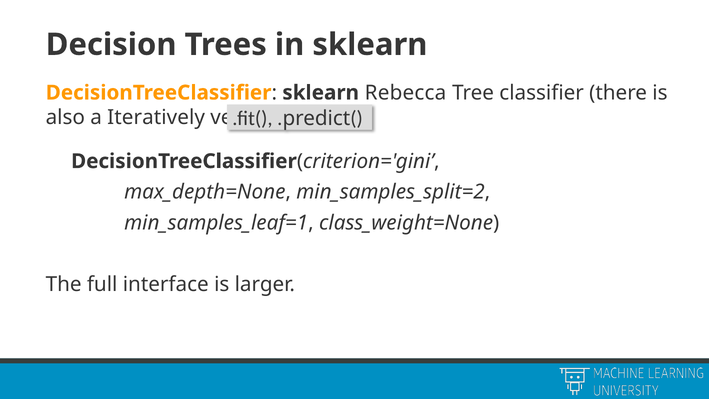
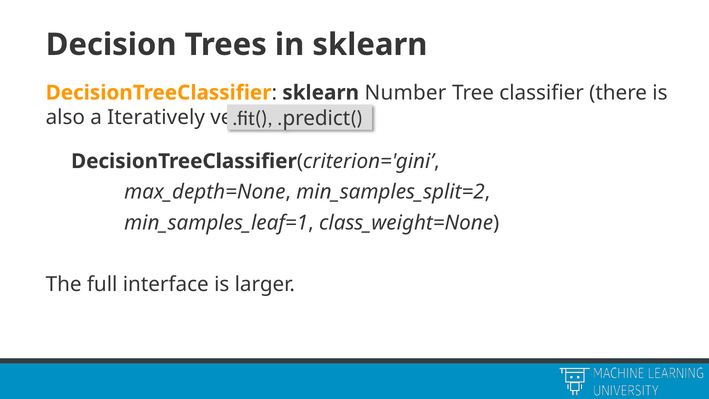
Rebecca: Rebecca -> Number (405, 93)
